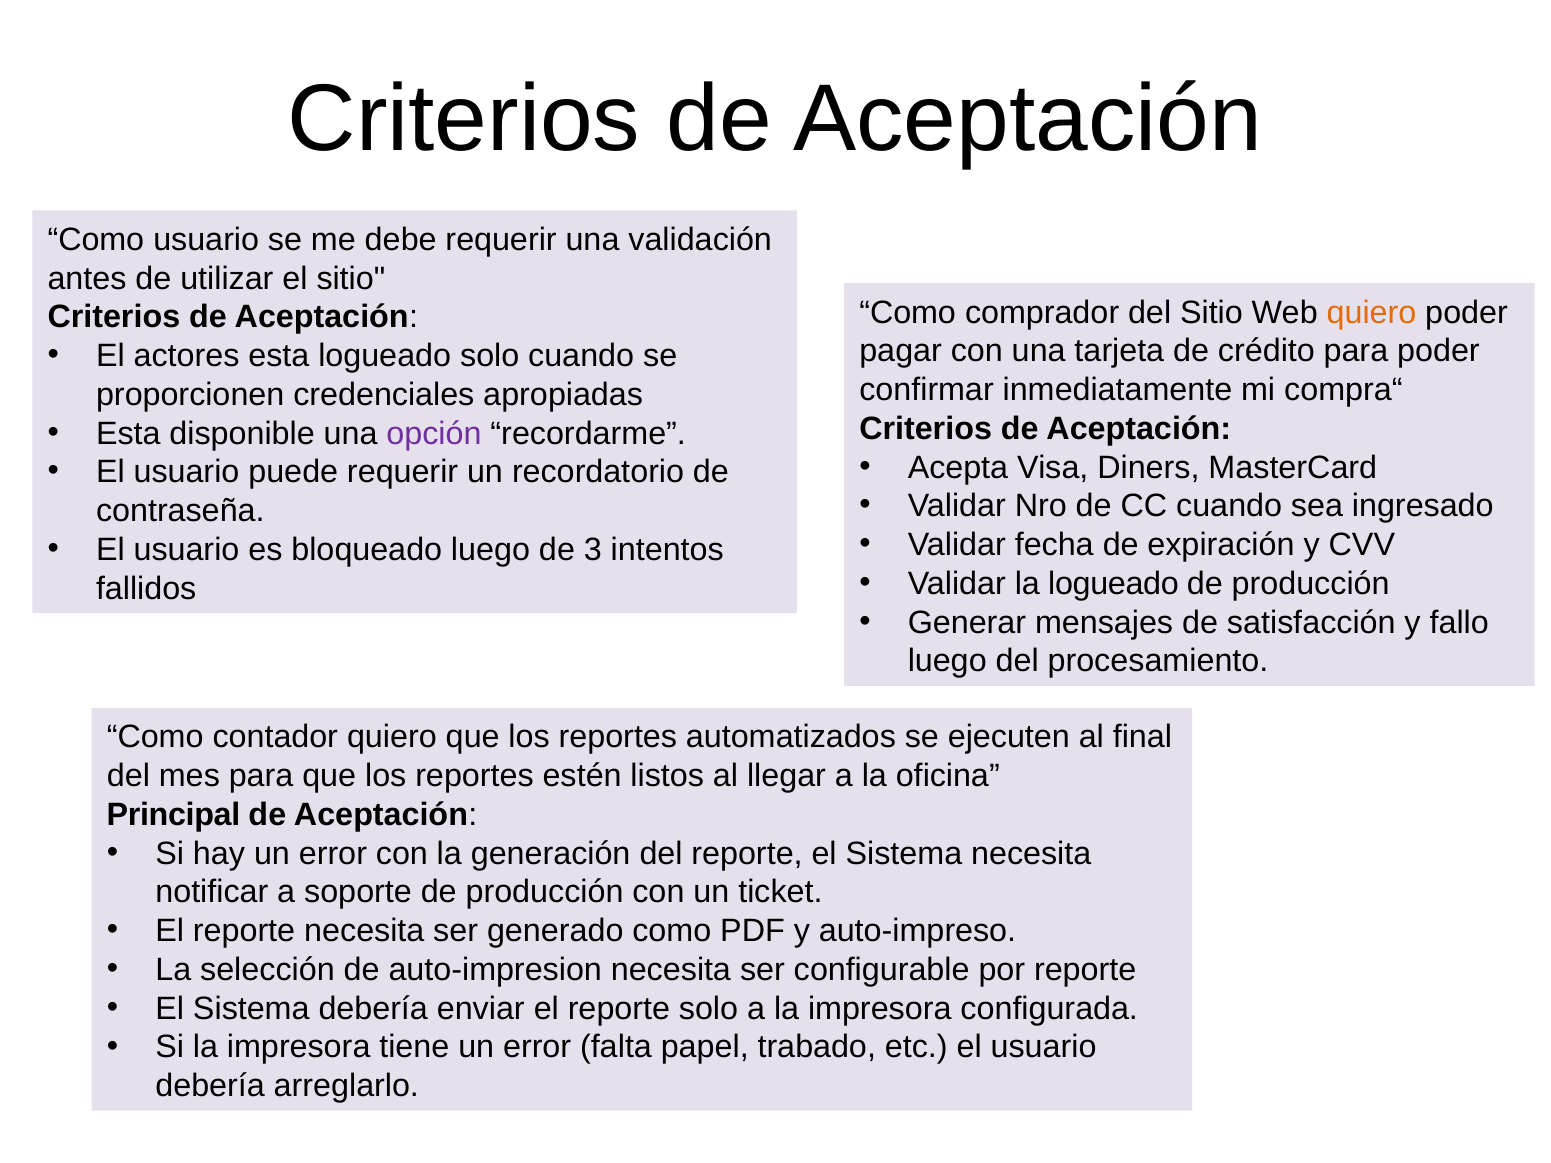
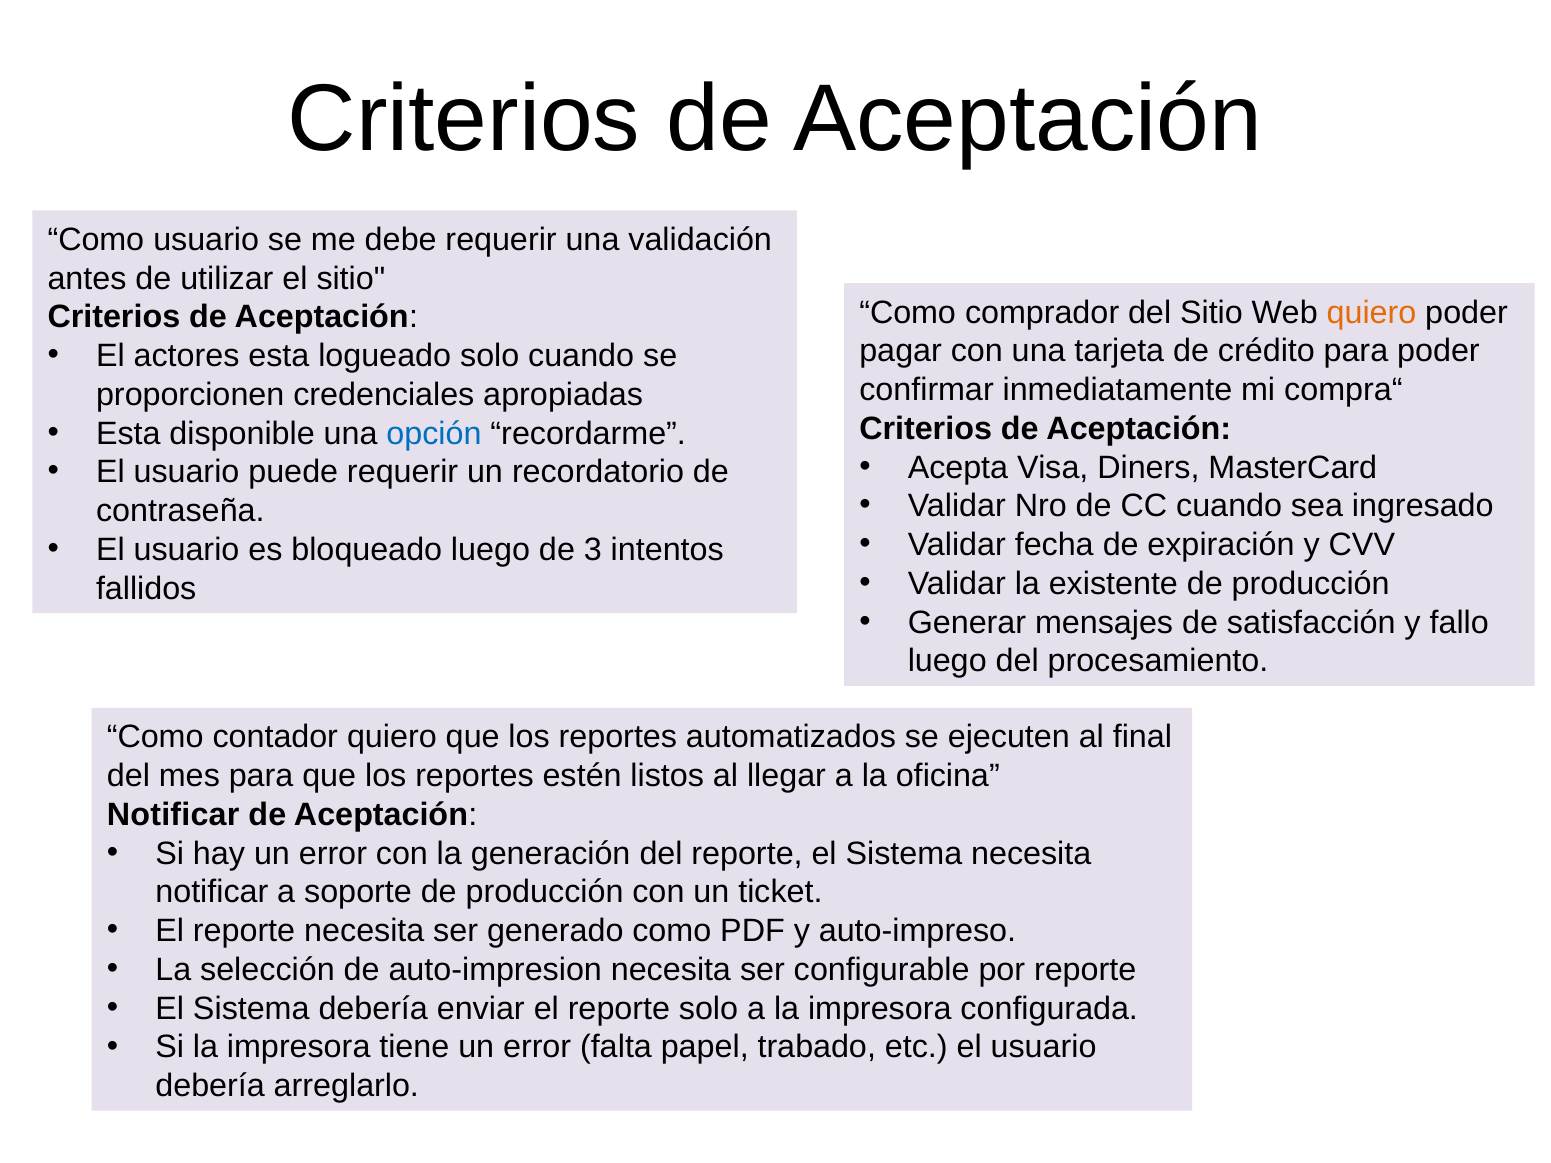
opción colour: purple -> blue (434, 434)
la logueado: logueado -> existente (1113, 584)
Principal: Principal -> Notificar (173, 815)
